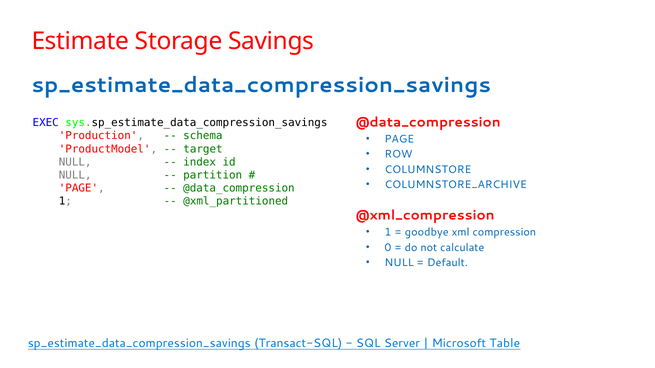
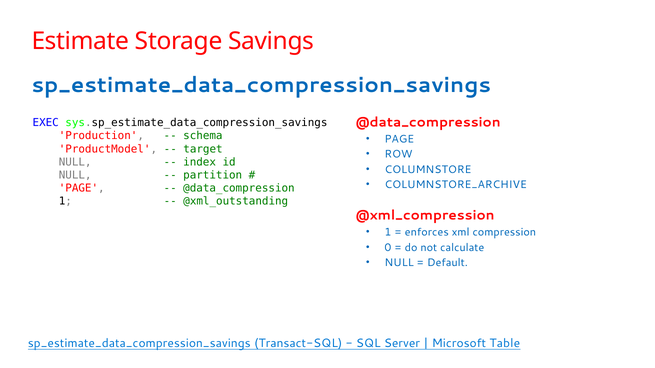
@xml_partitioned: @xml_partitioned -> @xml_outstanding (236, 202)
goodbye: goodbye -> enforces (427, 232)
